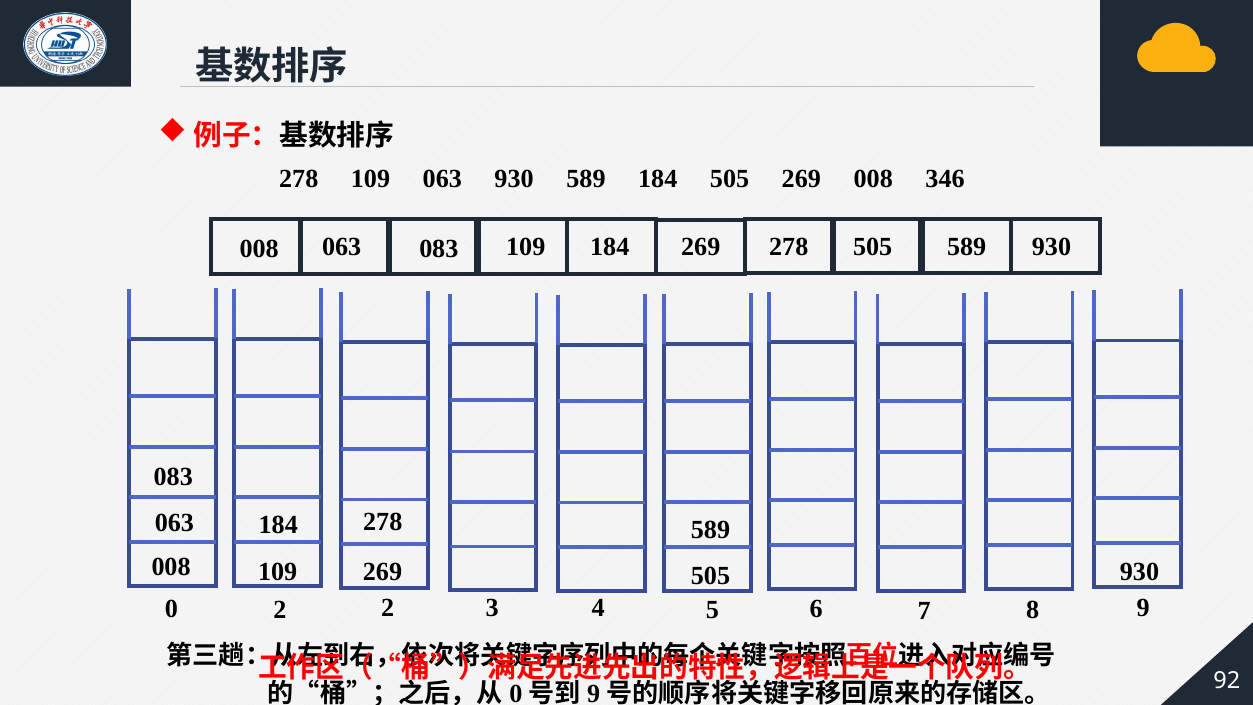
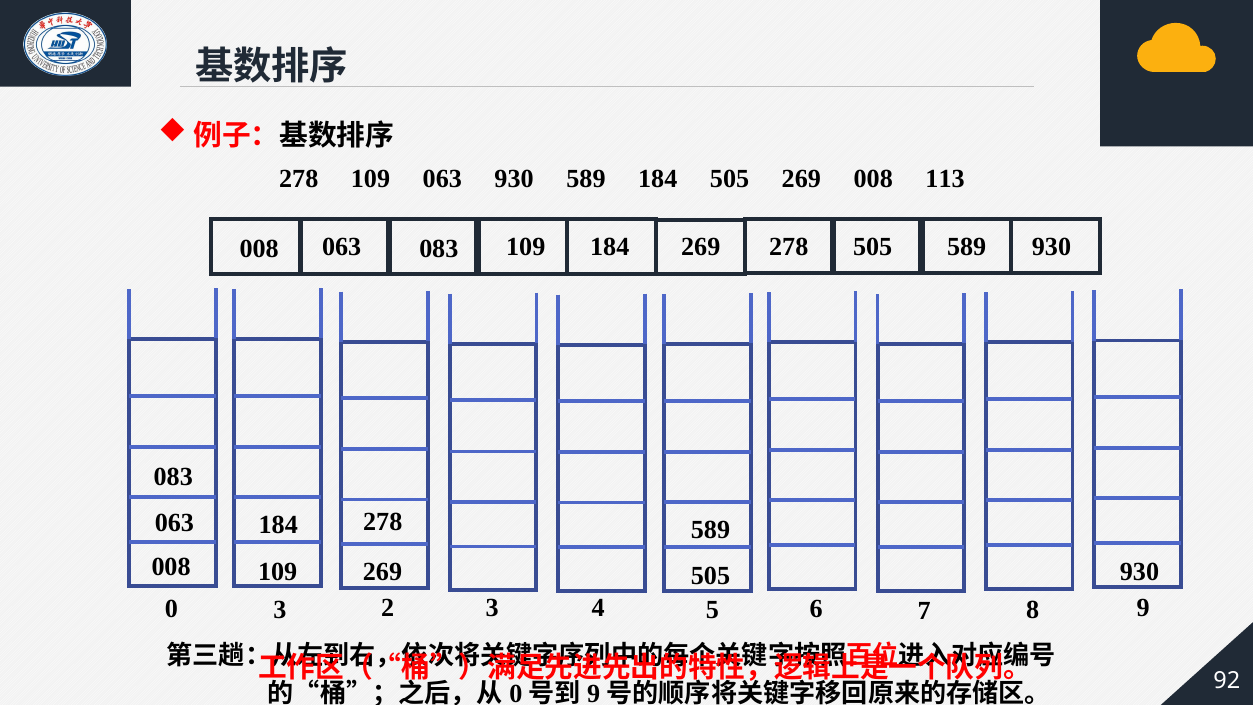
346: 346 -> 113 (945, 179)
0 2: 2 -> 3 (280, 610)
